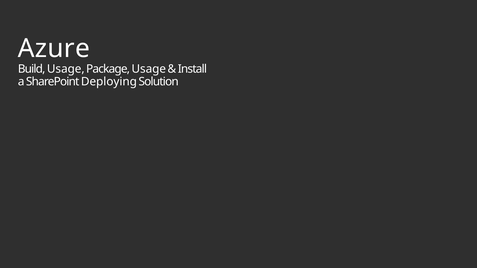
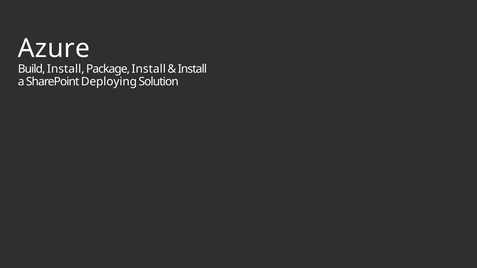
Build Usage: Usage -> Install (66, 69)
Package Usage: Usage -> Install (149, 69)
